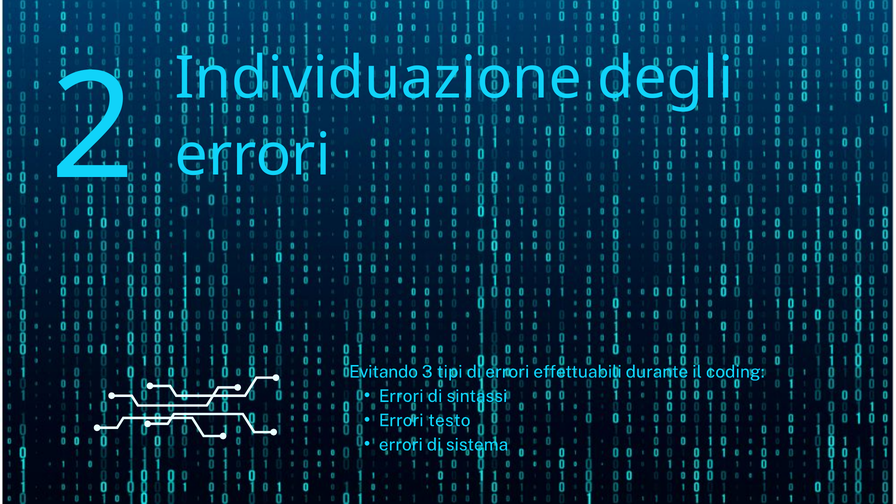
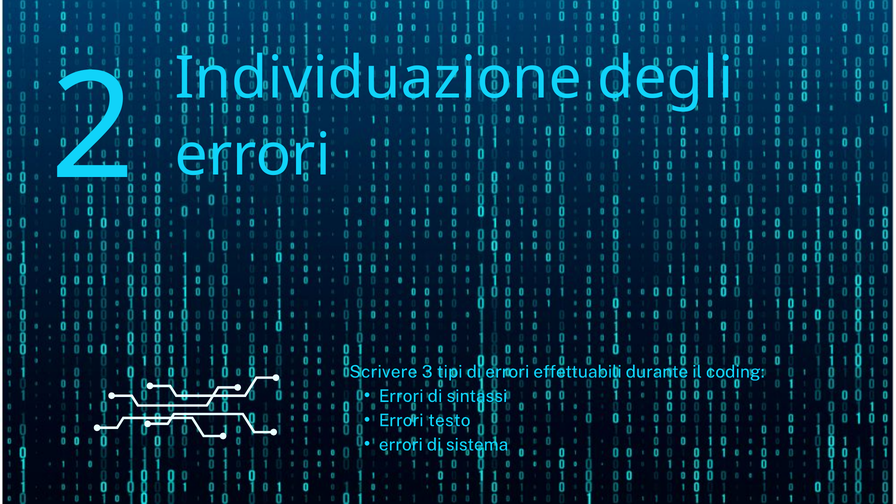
Evitando: Evitando -> Scrivere (383, 372)
